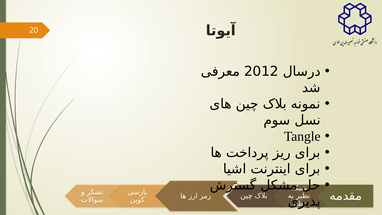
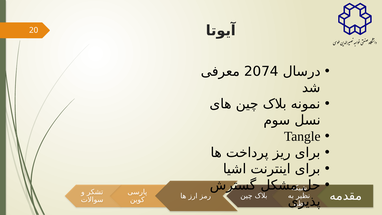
2012: 2012 -> 2074 (261, 71)
